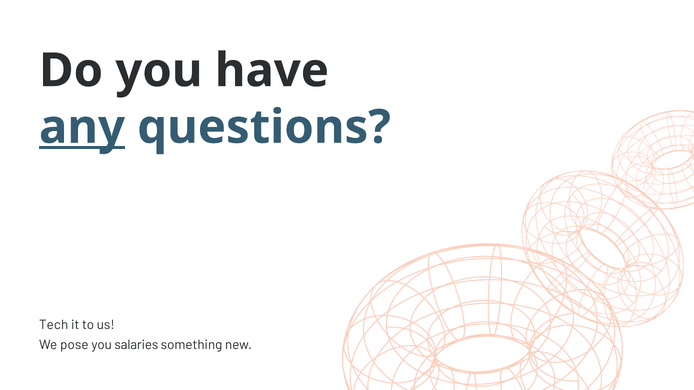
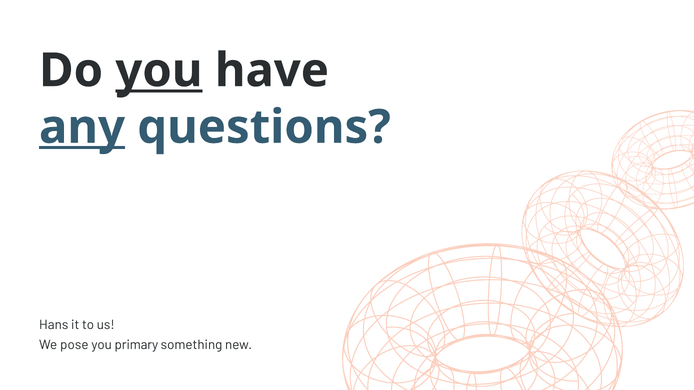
you underline: none -> present (159, 71)
Tech: Tech -> Hans (54, 325)
salaries: salaries -> primary (136, 345)
